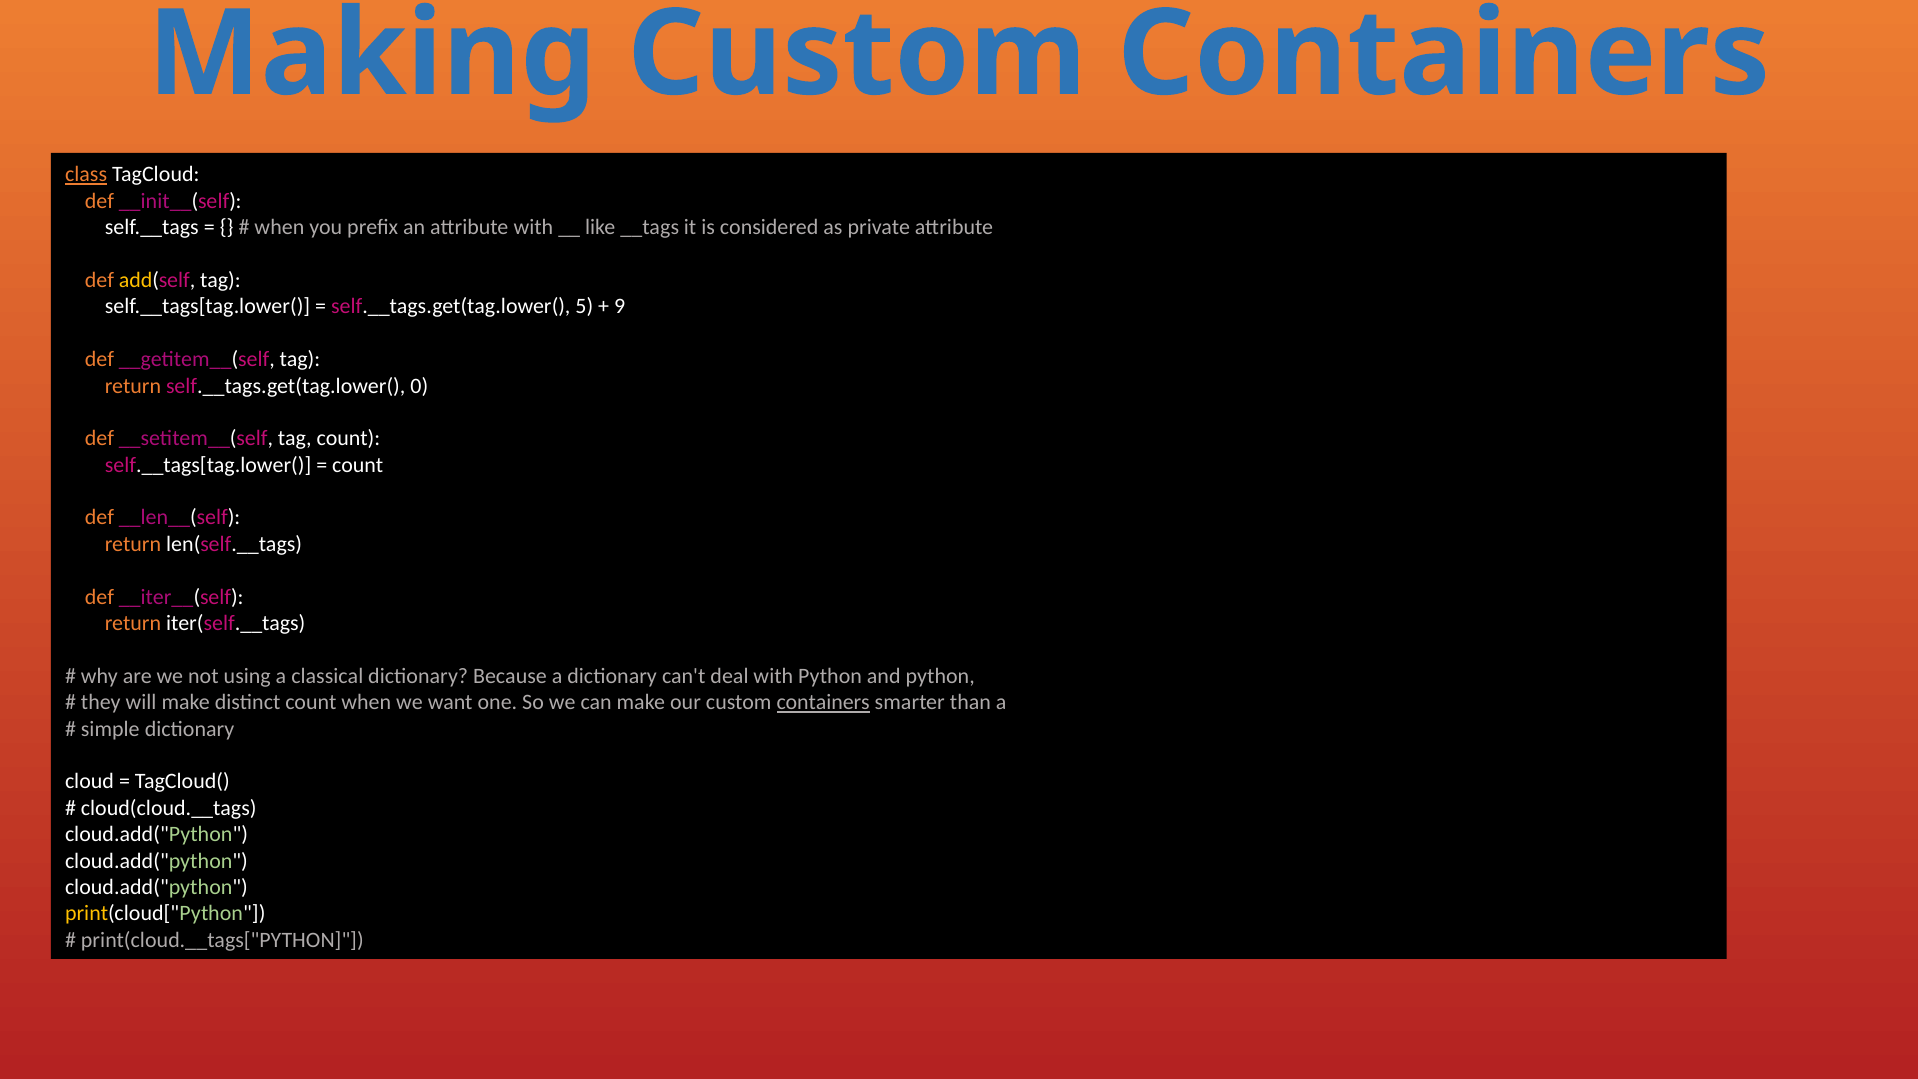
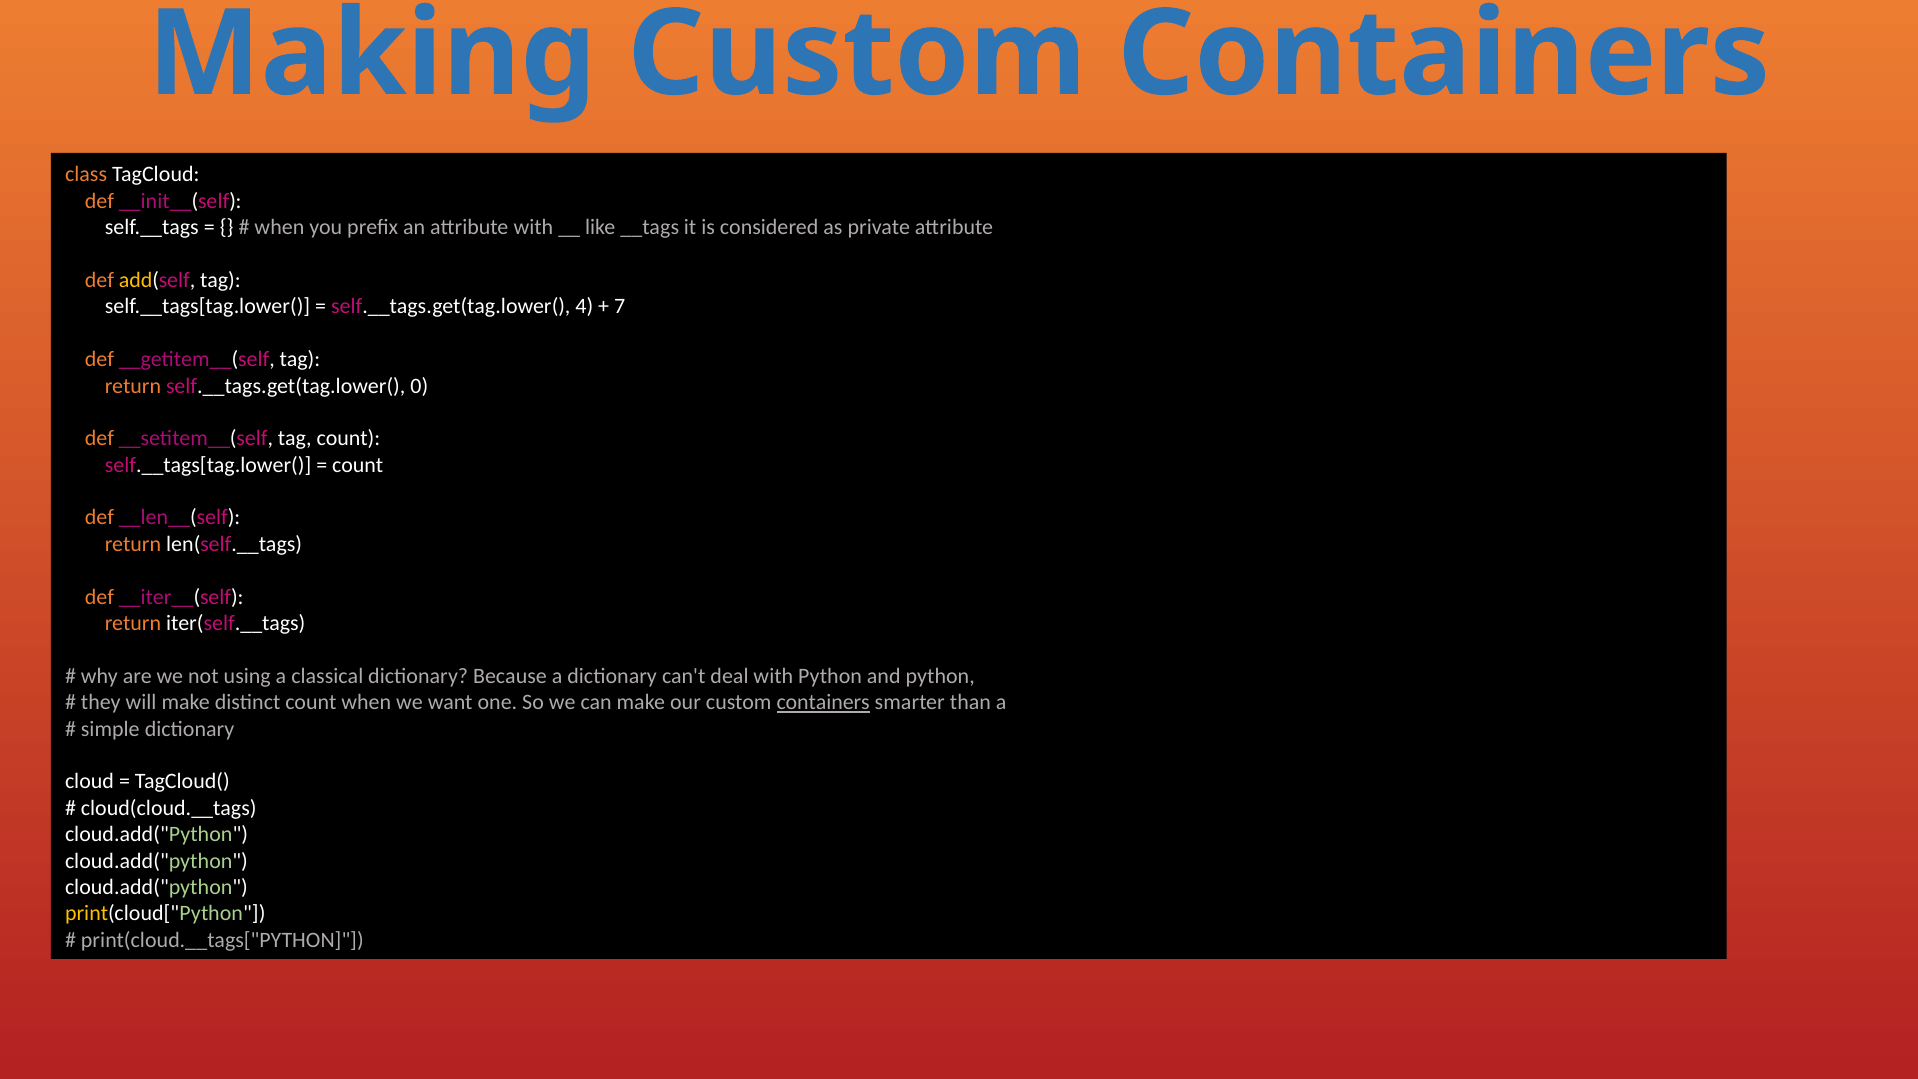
class underline: present -> none (86, 175)
5: 5 -> 4 (584, 307)
9: 9 -> 7 (620, 307)
